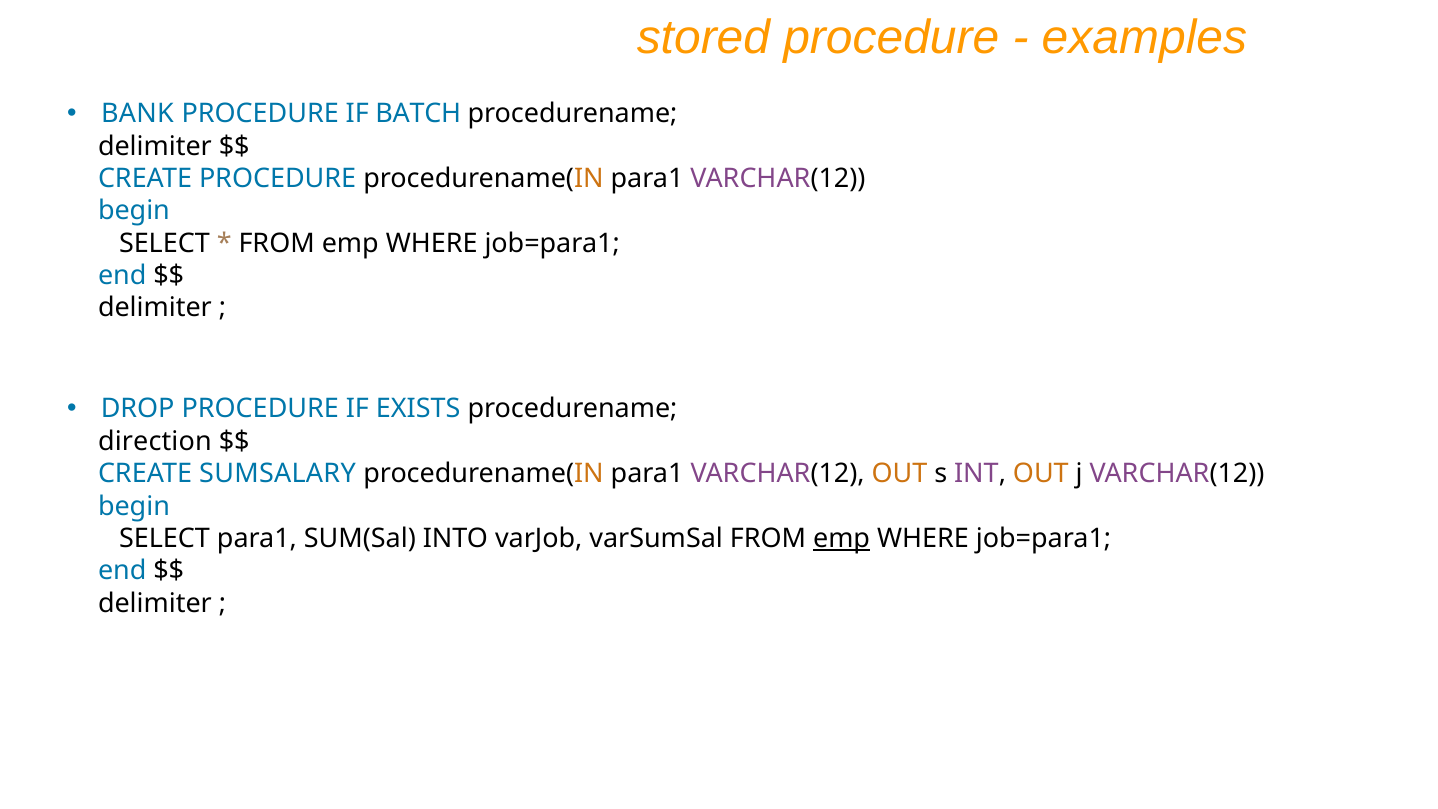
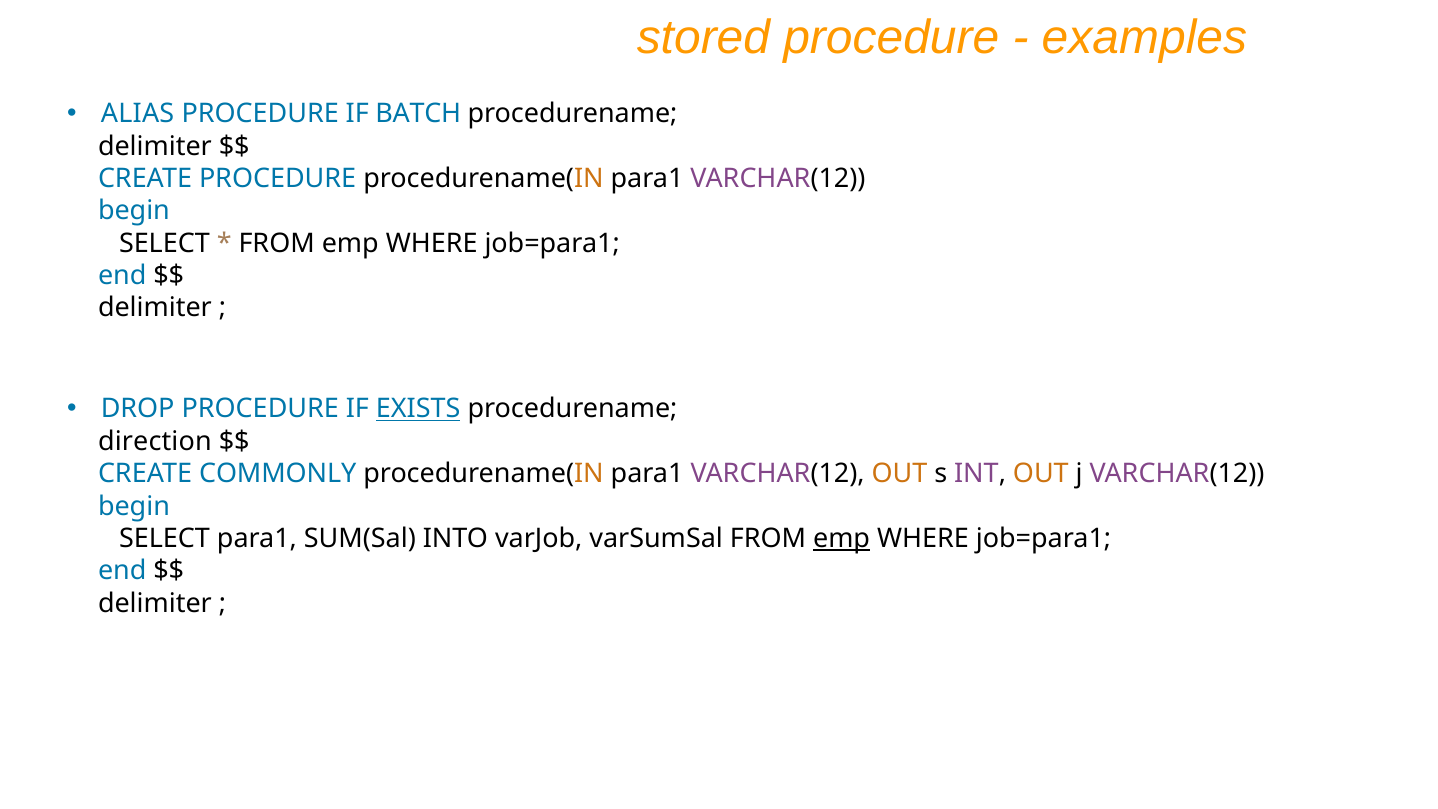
BANK: BANK -> ALIAS (138, 114)
EXISTS underline: none -> present (418, 409)
SUMSALARY: SUMSALARY -> COMMONLY (278, 474)
